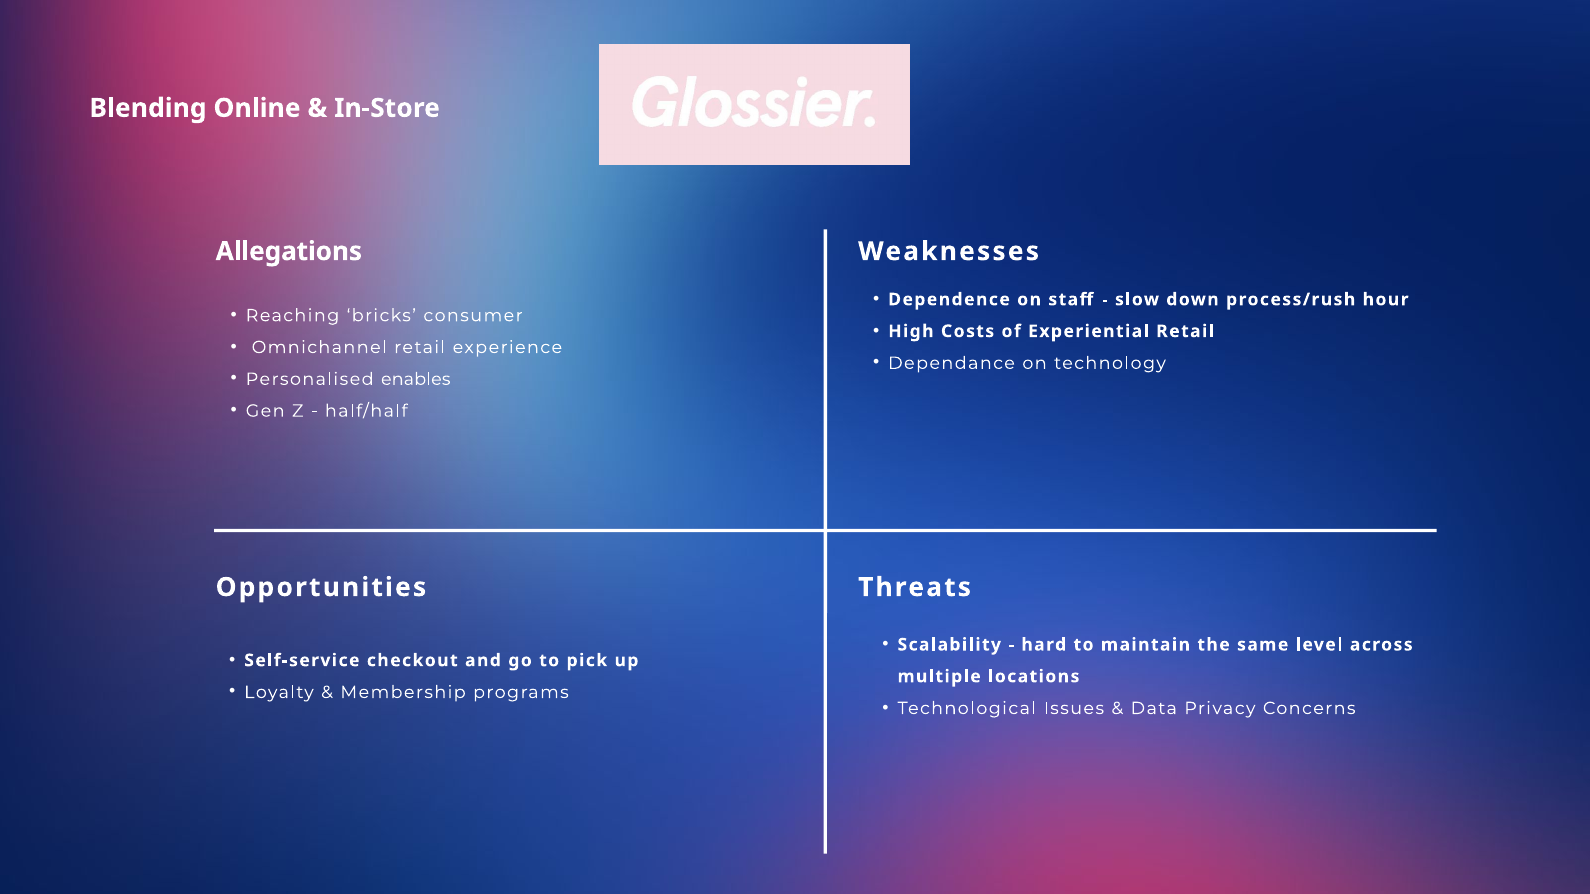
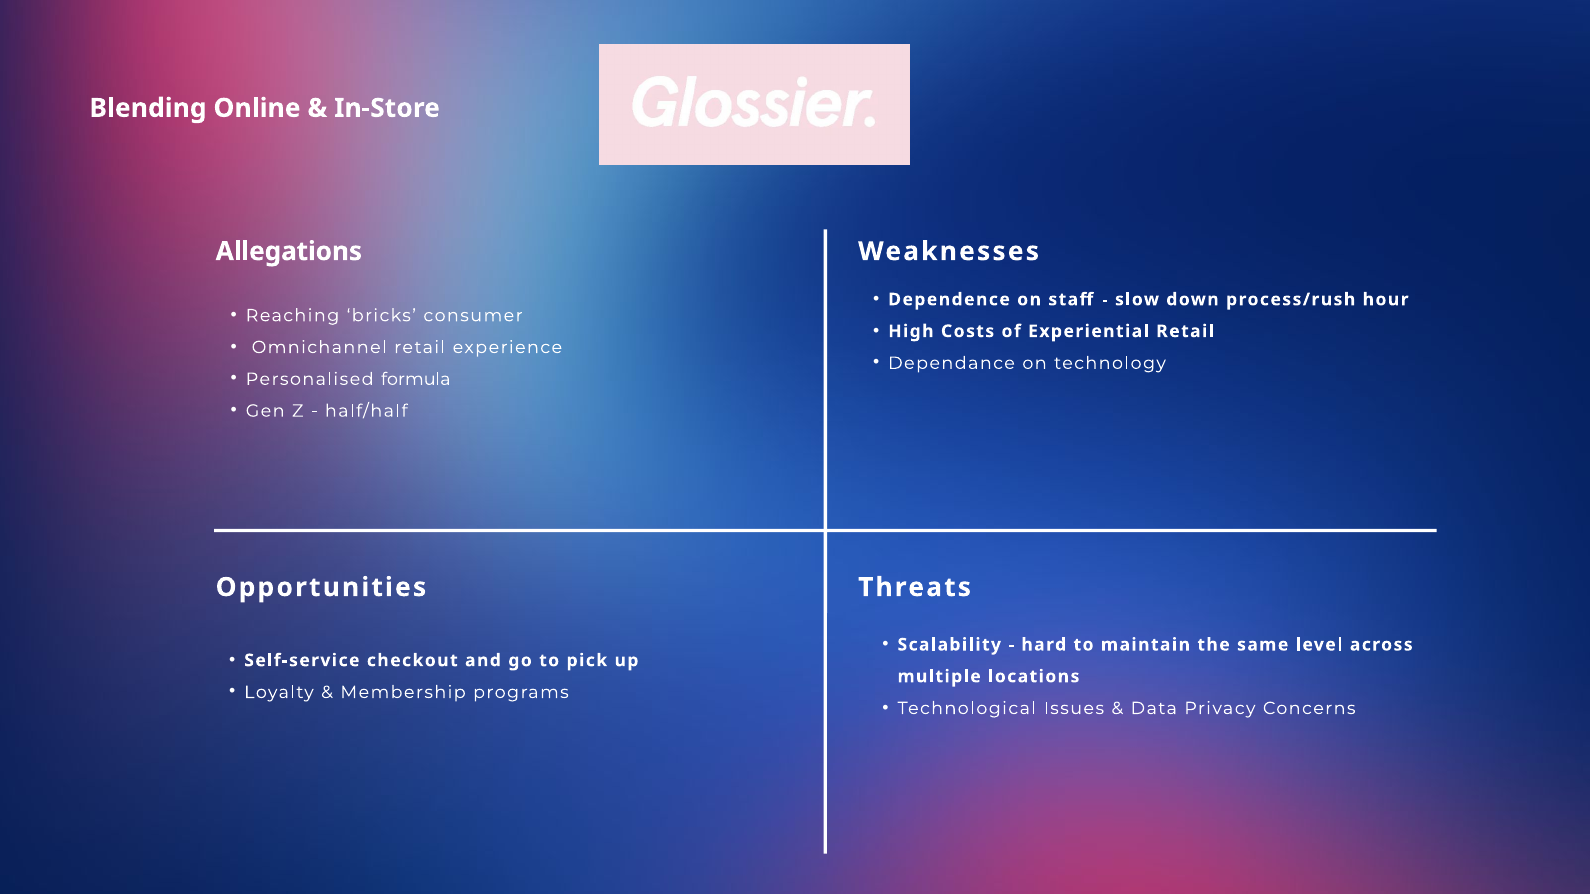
enables: enables -> formula (416, 379)
